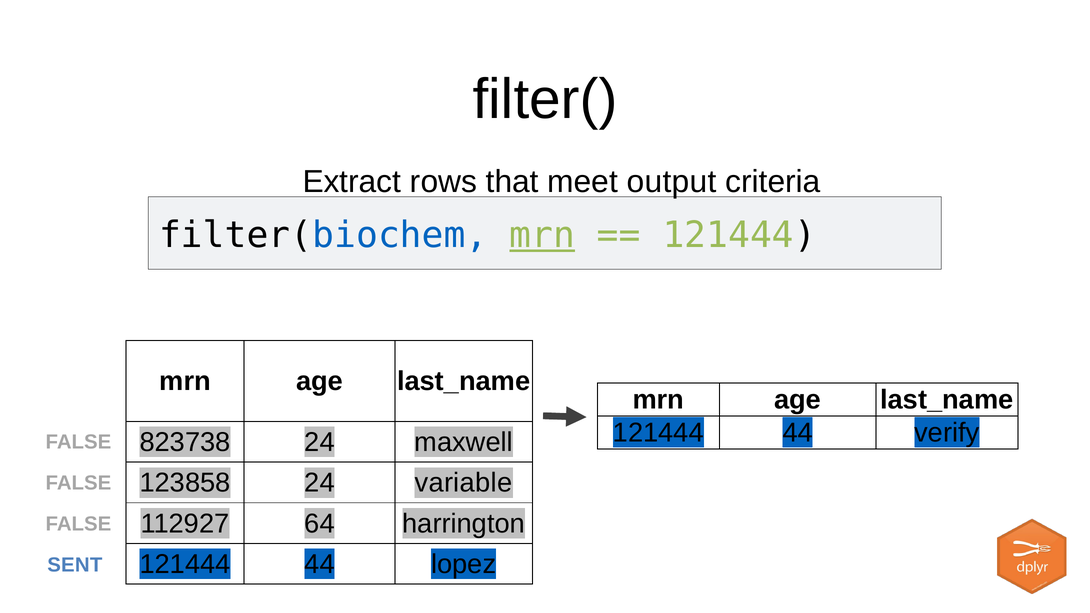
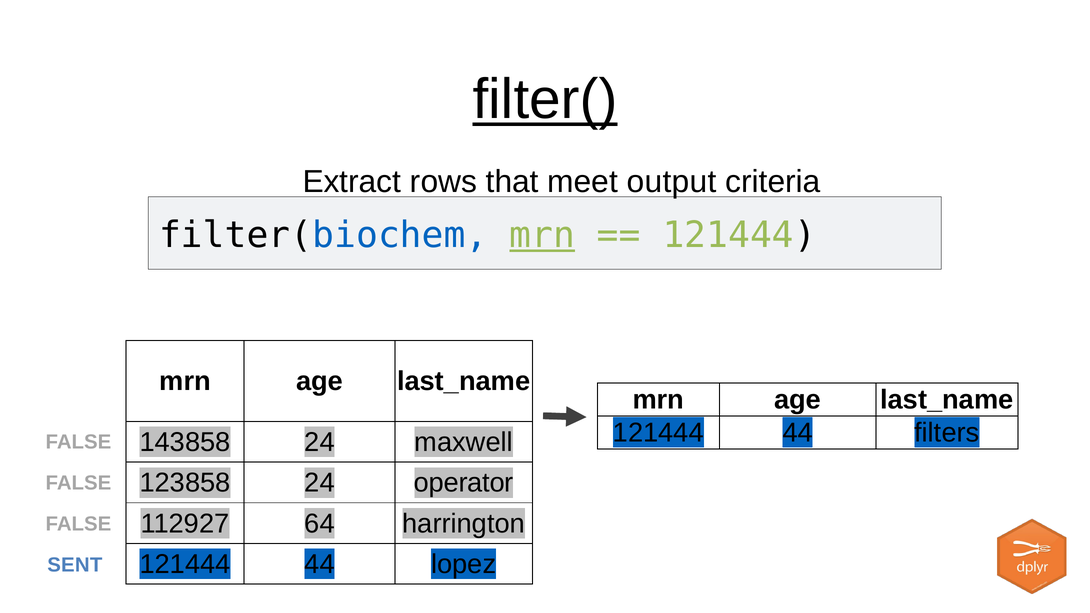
filter( underline: none -> present (545, 100)
verify: verify -> filters (947, 433)
823738: 823738 -> 143858 (185, 442)
variable: variable -> operator (464, 483)
